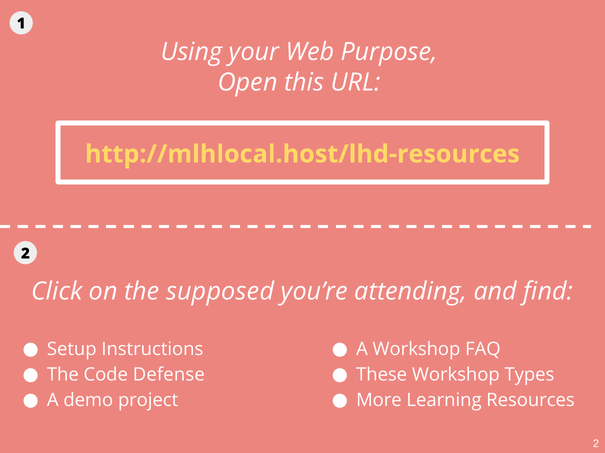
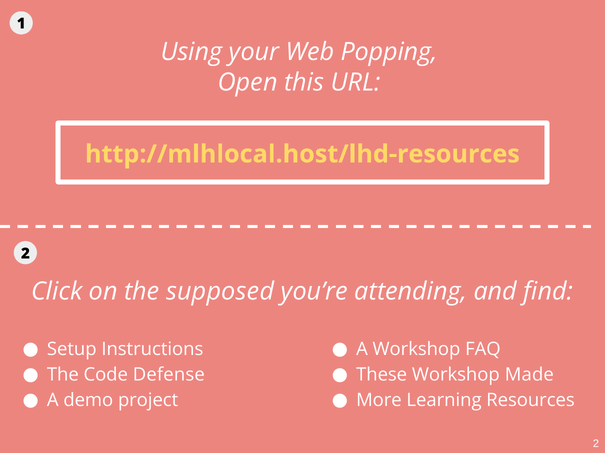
Purpose: Purpose -> Popping (389, 52)
Types: Types -> Made (529, 375)
